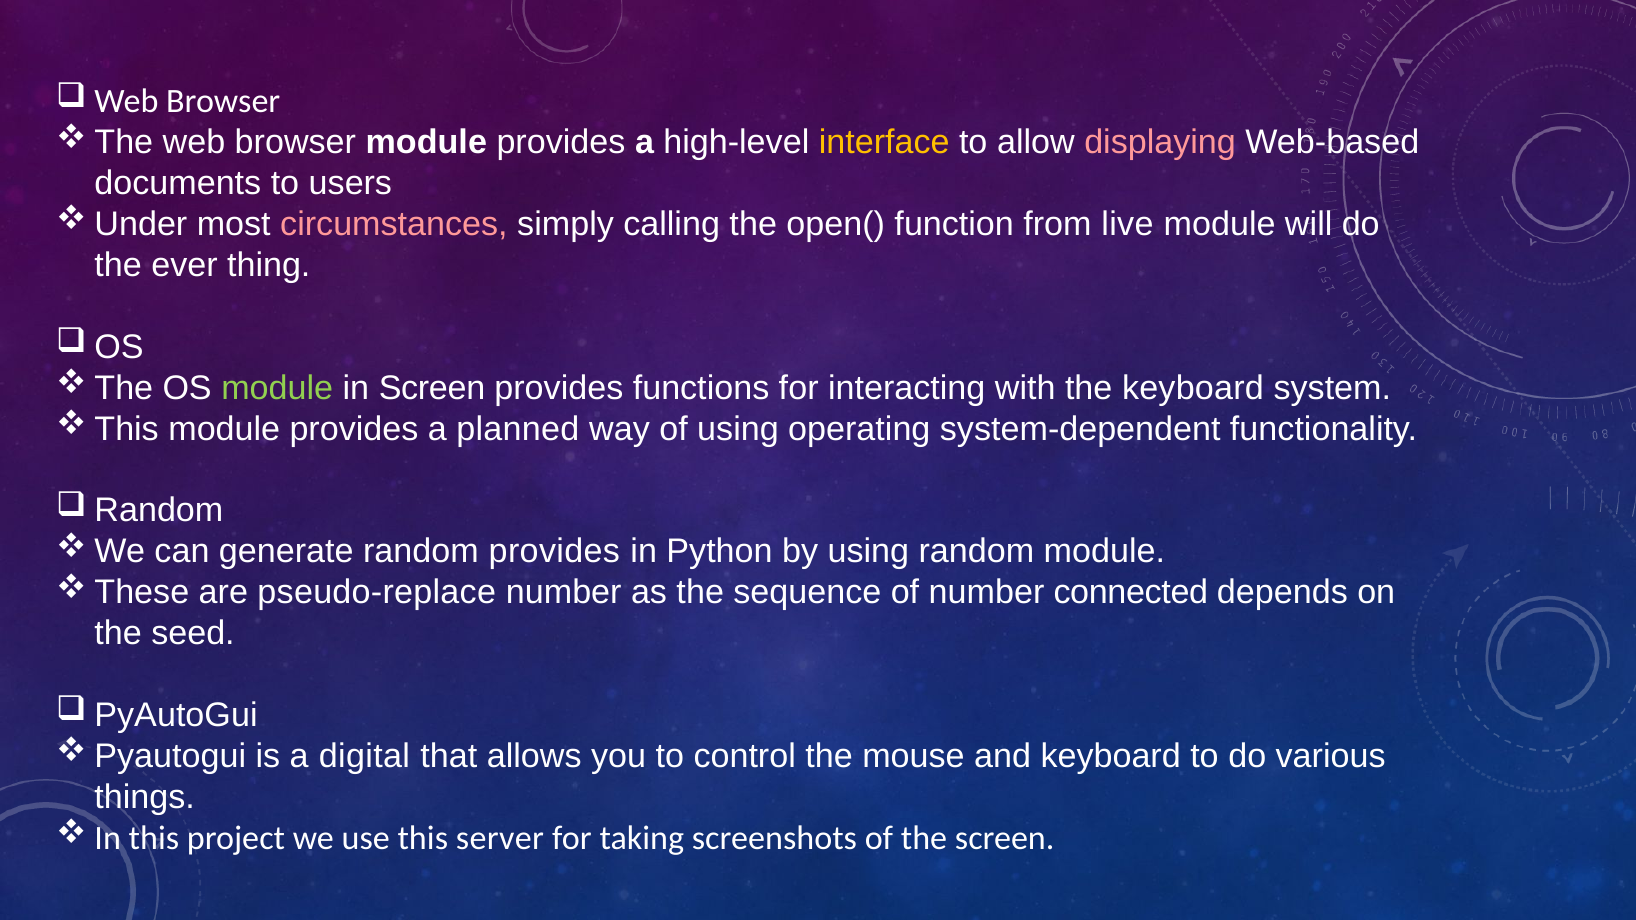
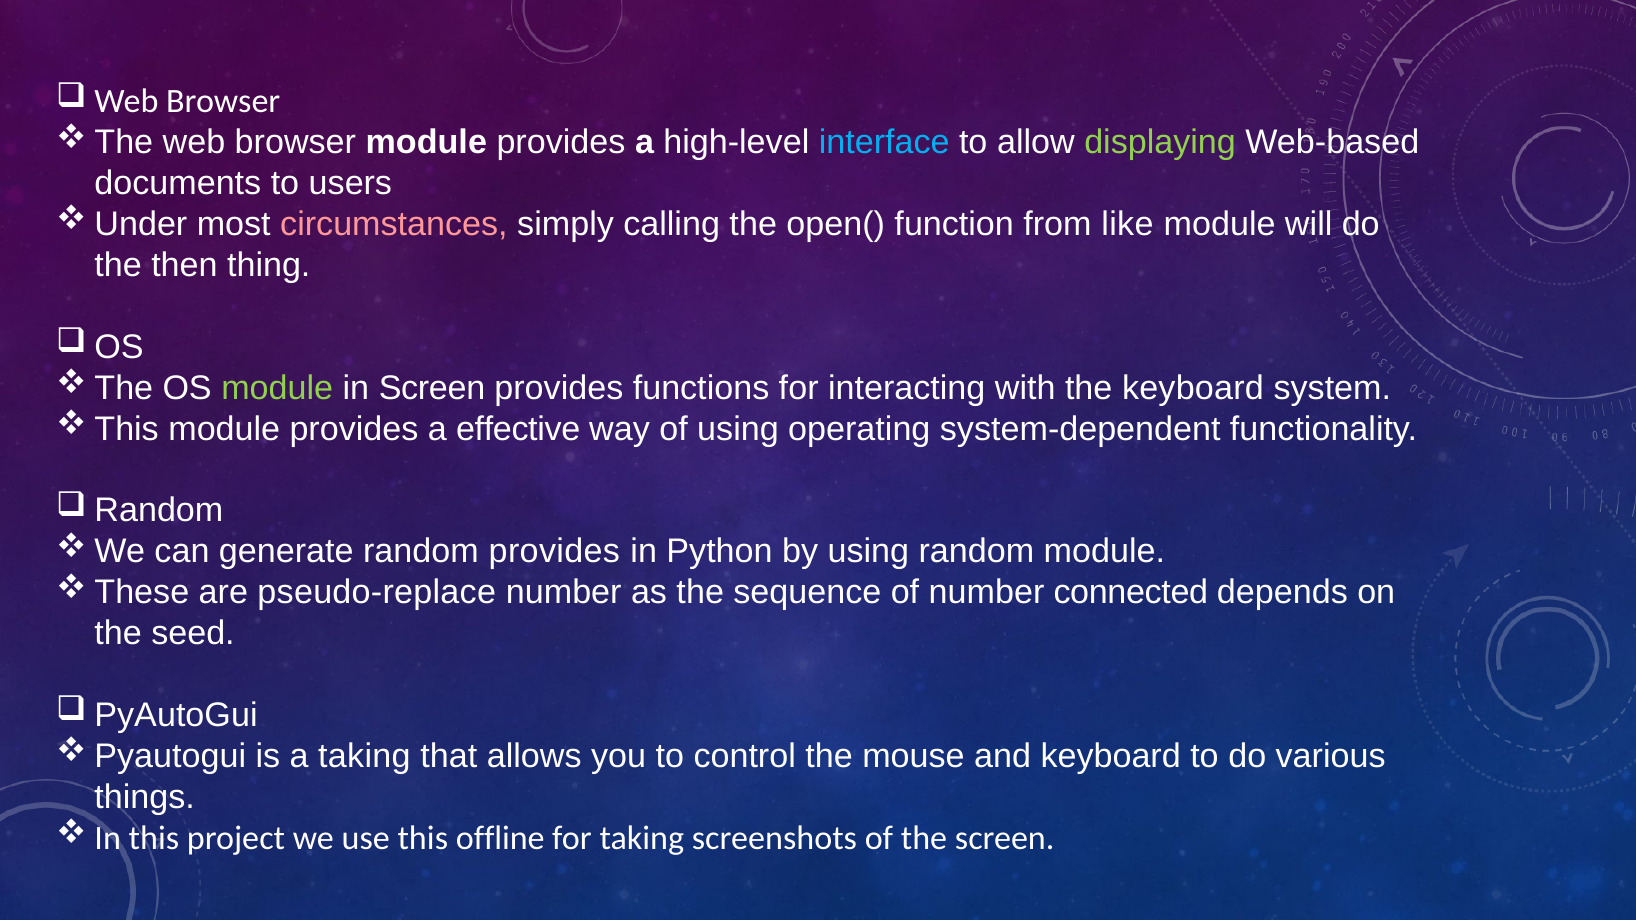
interface colour: yellow -> light blue (884, 142)
displaying colour: pink -> light green (1160, 142)
live: live -> like (1127, 224)
ever: ever -> then (184, 265)
planned: planned -> effective (518, 429)
a digital: digital -> taking (364, 756)
server: server -> offline (500, 838)
